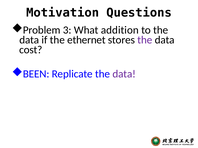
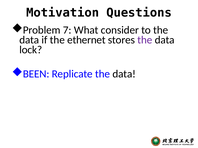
3: 3 -> 7 (67, 30)
addition: addition -> consider (120, 30)
cost: cost -> lock (31, 50)
data colour: purple -> black (124, 74)
